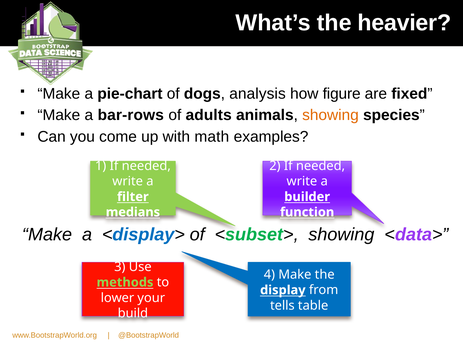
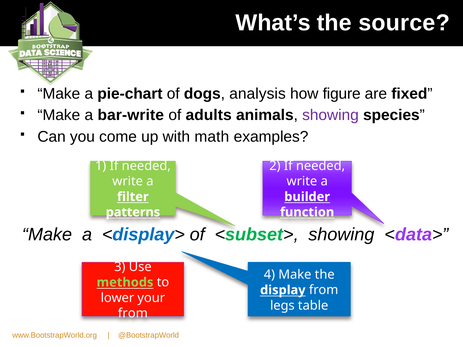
heavier: heavier -> source (404, 23)
bar-rows: bar-rows -> bar-write (131, 115)
showing colour: orange -> purple (330, 115)
medians: medians -> patterns (133, 212)
tells: tells -> legs (282, 306)
build: build -> from (133, 313)
